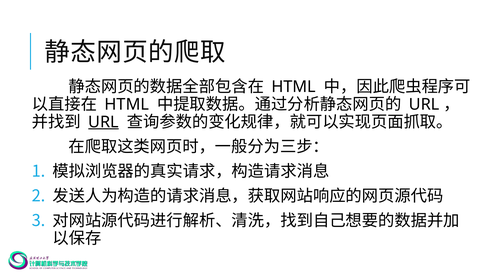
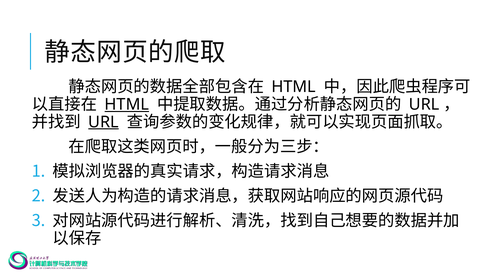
HTML underline: none -> present (127, 104)
